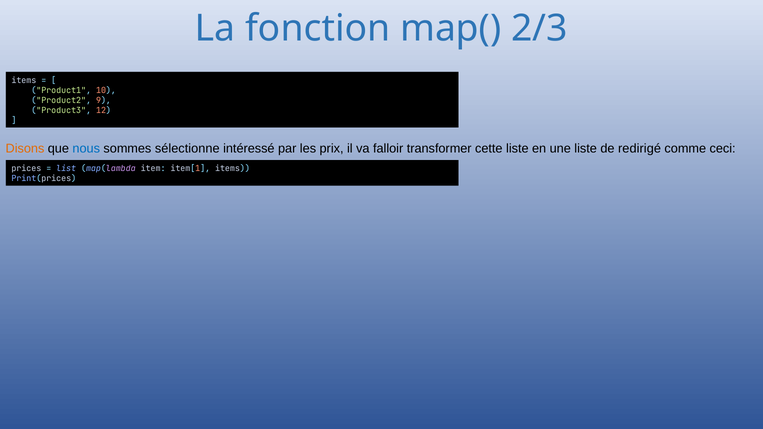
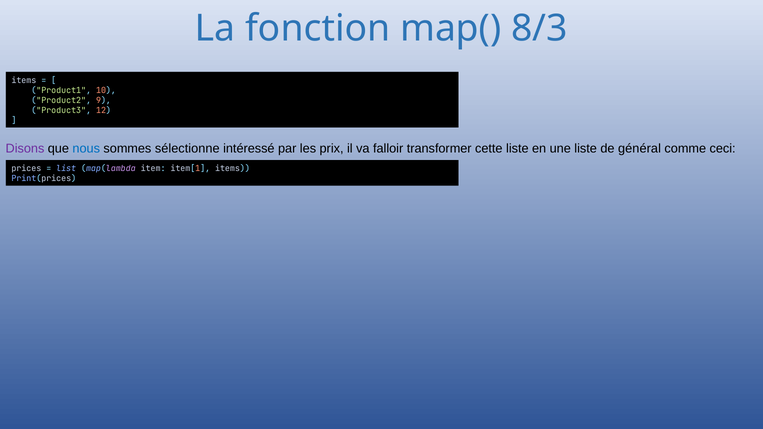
2/3: 2/3 -> 8/3 (539, 29)
Disons colour: orange -> purple (25, 149)
redirigé: redirigé -> général (640, 149)
